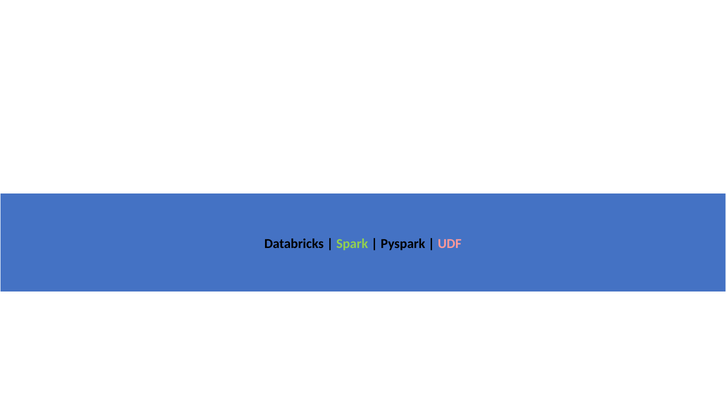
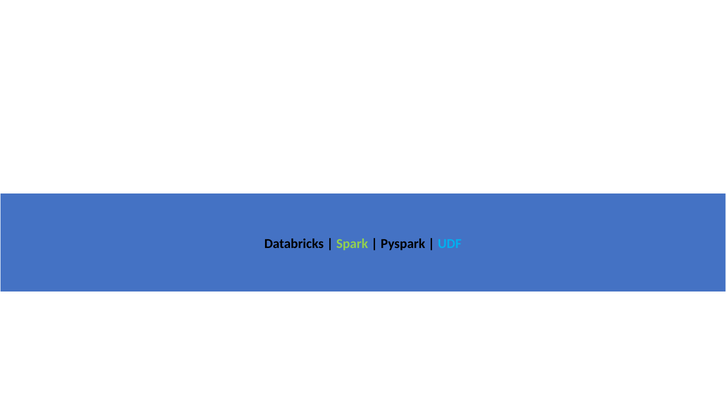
UDF colour: pink -> light blue (450, 244)
